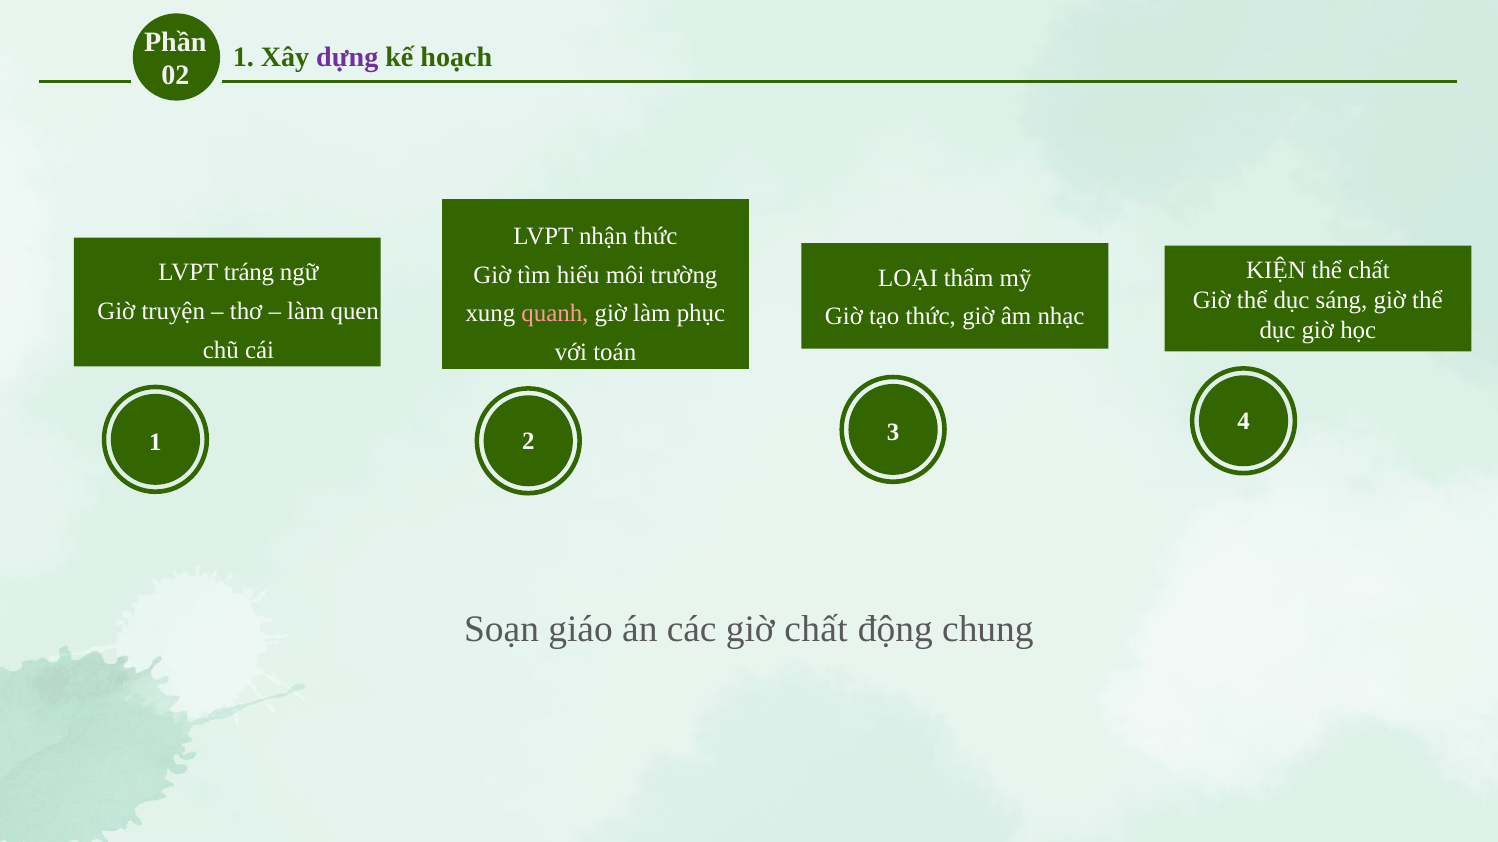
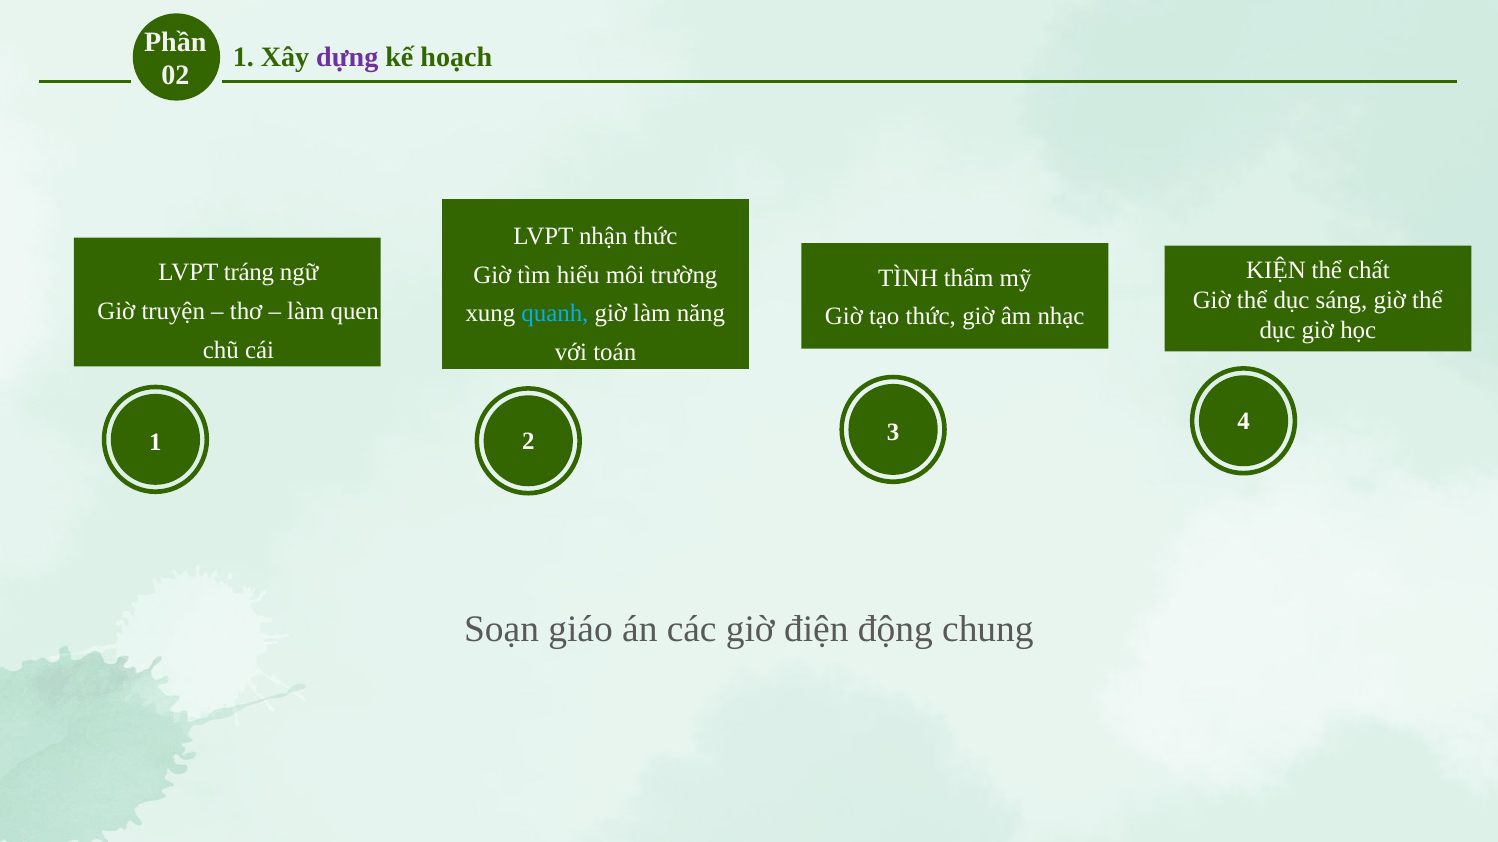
LOẠI: LOẠI -> TÌNH (908, 278)
quanh colour: pink -> light blue (555, 314)
phục: phục -> năng (701, 314)
giờ chất: chất -> điện (816, 629)
